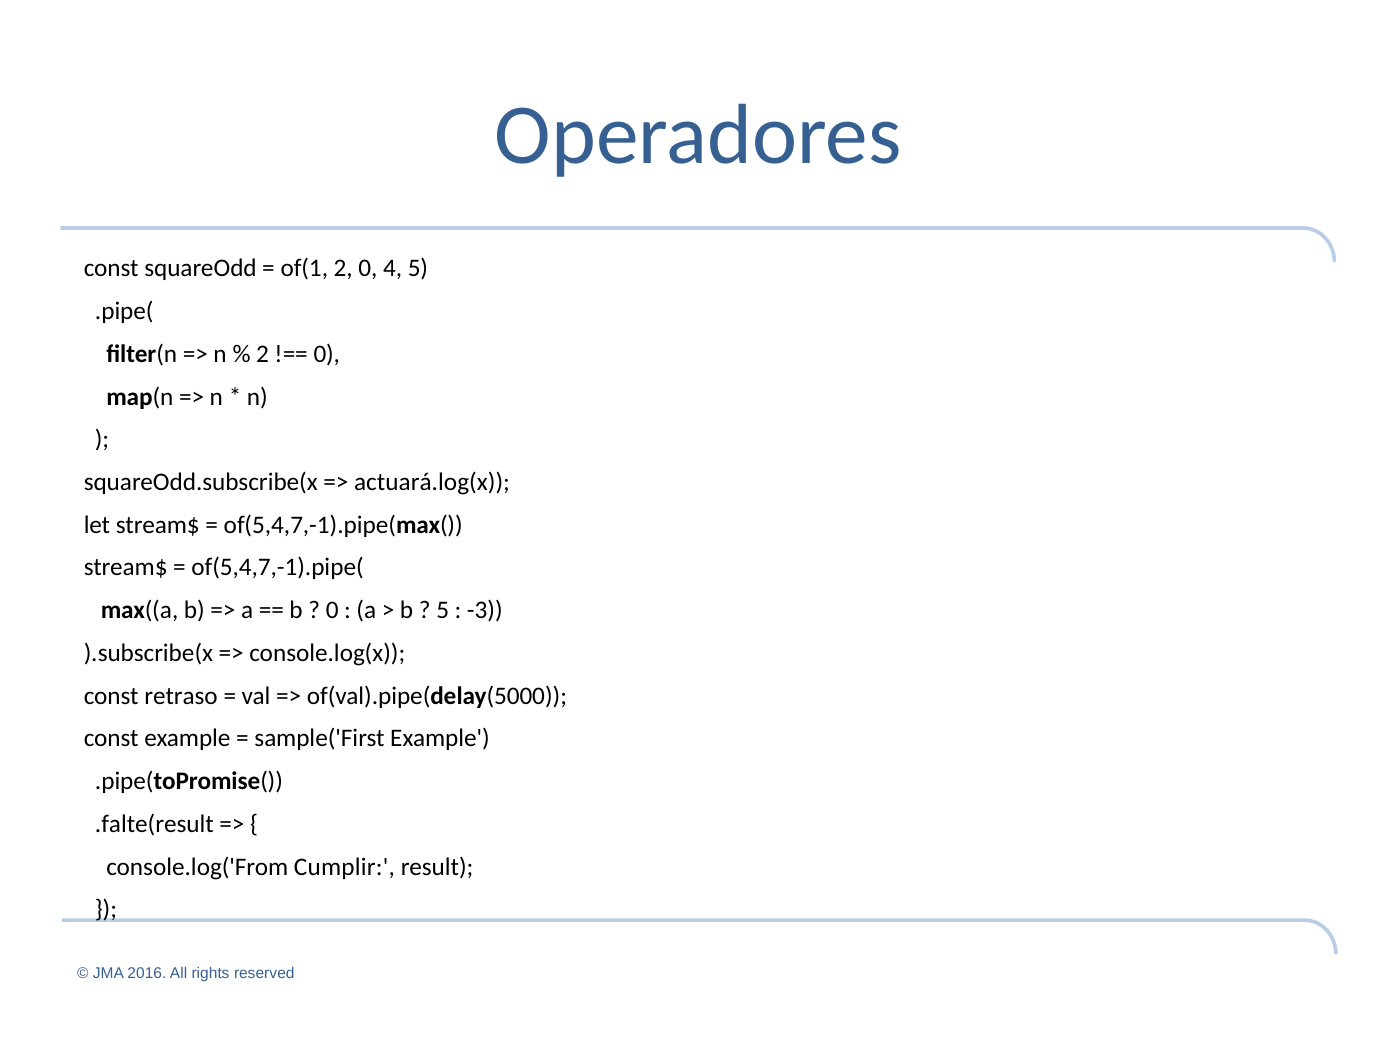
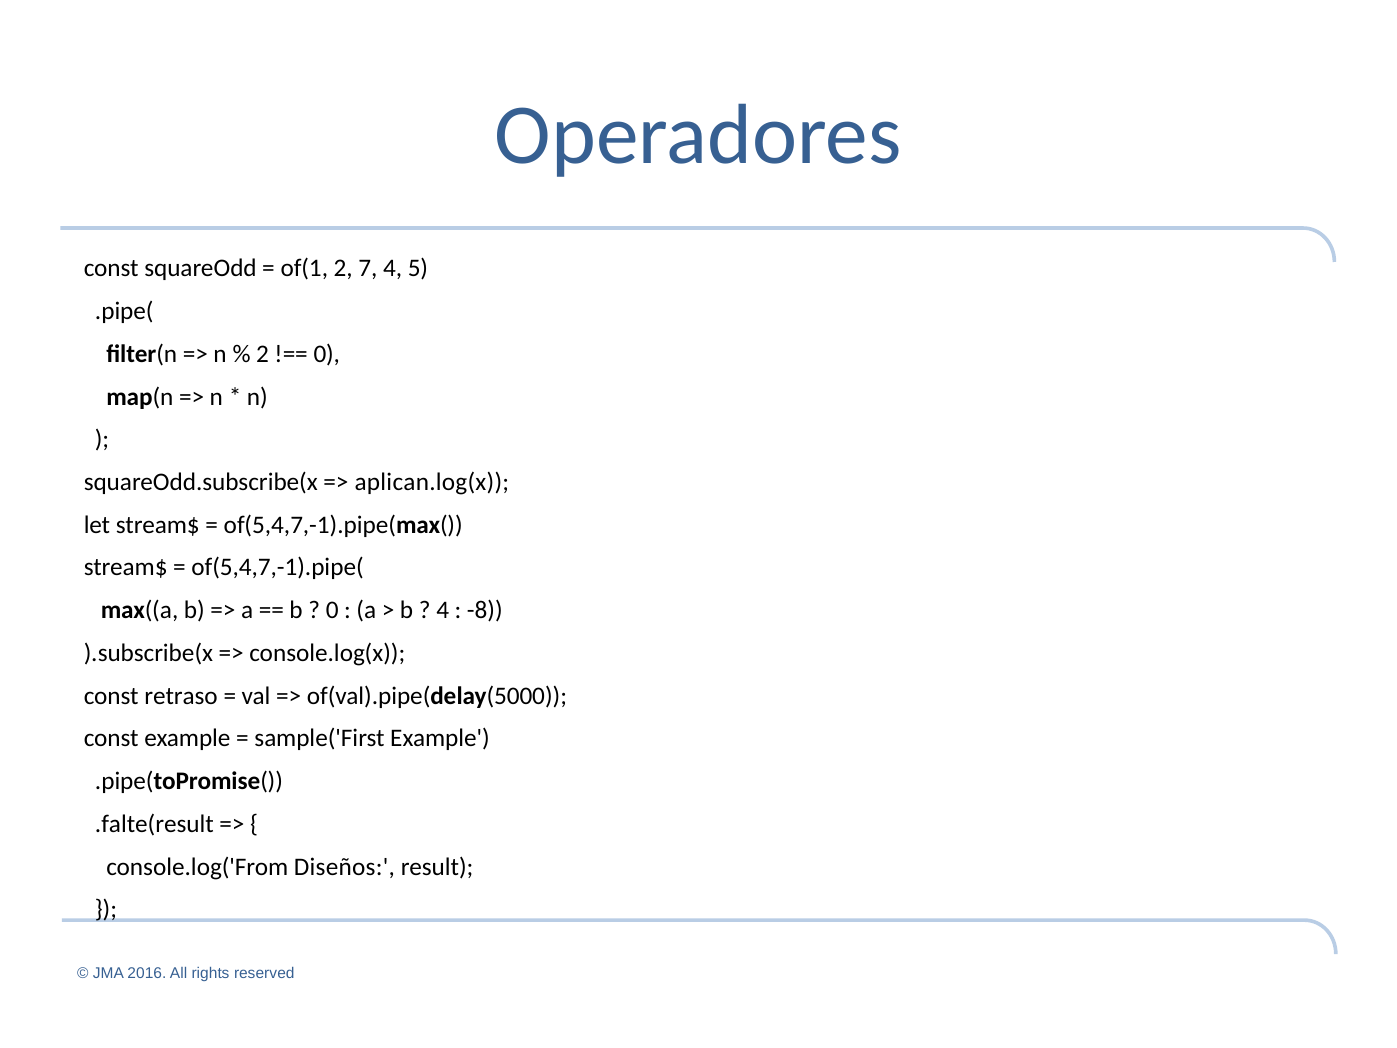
2 0: 0 -> 7 (368, 268)
actuará.log(x: actuará.log(x -> aplican.log(x (432, 482)
5: 5 -> 4 (443, 610)
-3: -3 -> -8 (485, 610)
Cumplir: Cumplir -> Diseños (344, 867)
